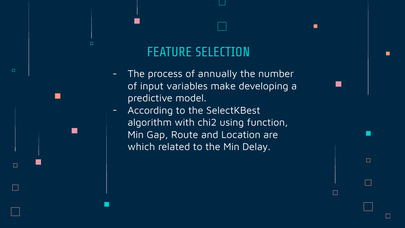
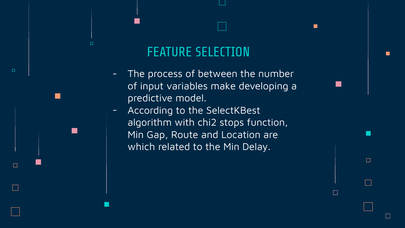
annually: annually -> between (218, 74)
using: using -> stops (232, 122)
